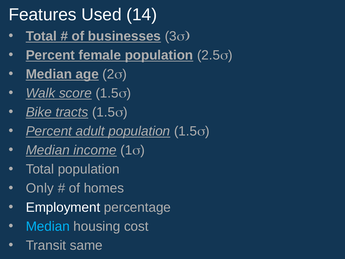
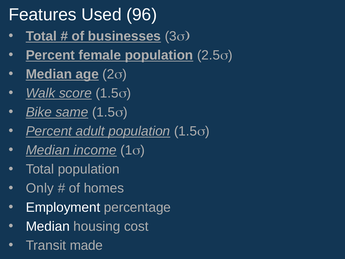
14: 14 -> 96 (142, 15)
tracts: tracts -> same (72, 112)
Median colour: light blue -> white (48, 226)
same: same -> made (86, 245)
